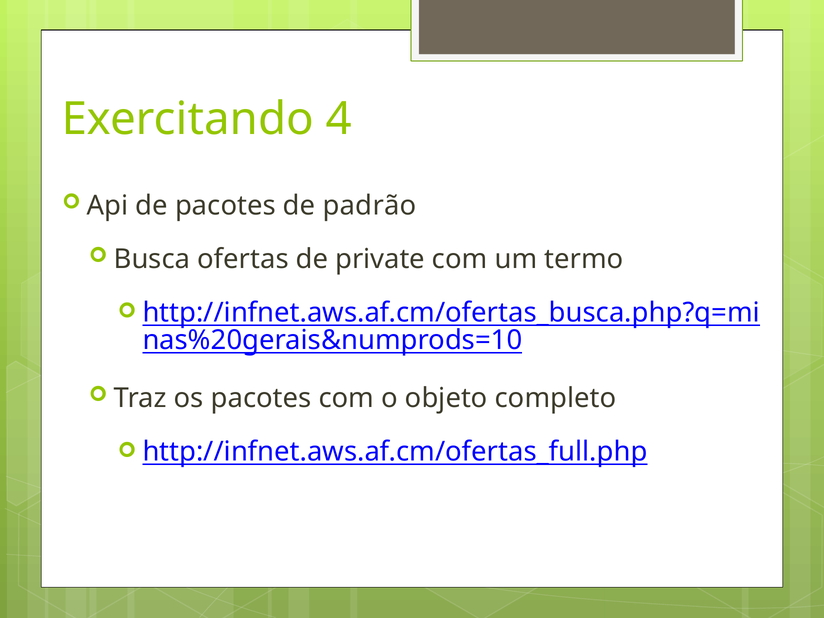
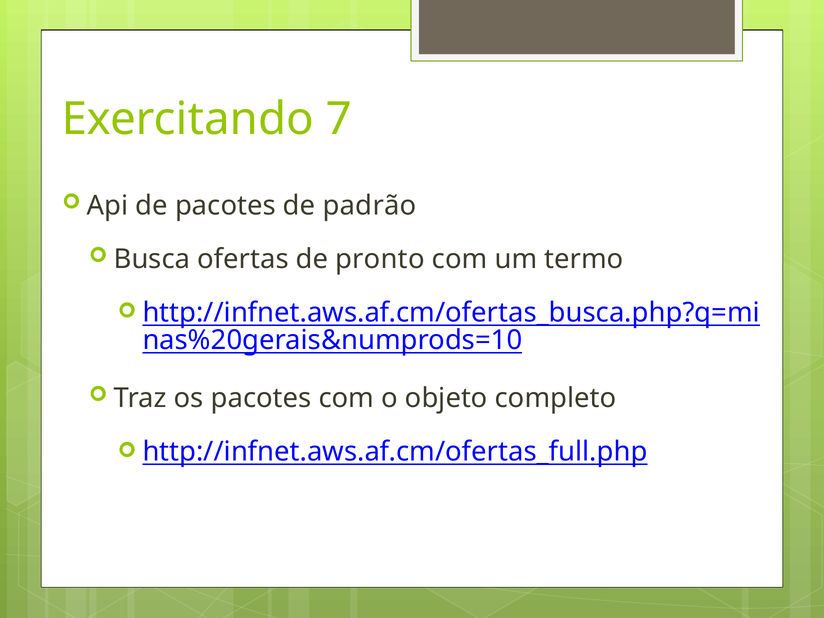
4: 4 -> 7 (339, 119)
private: private -> pronto (380, 259)
